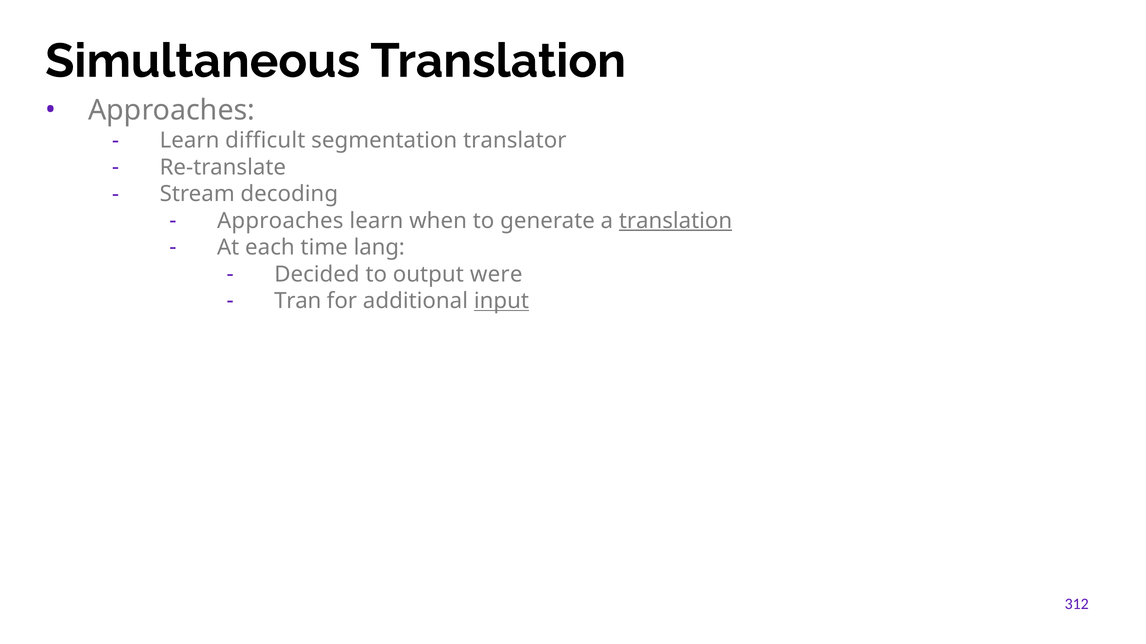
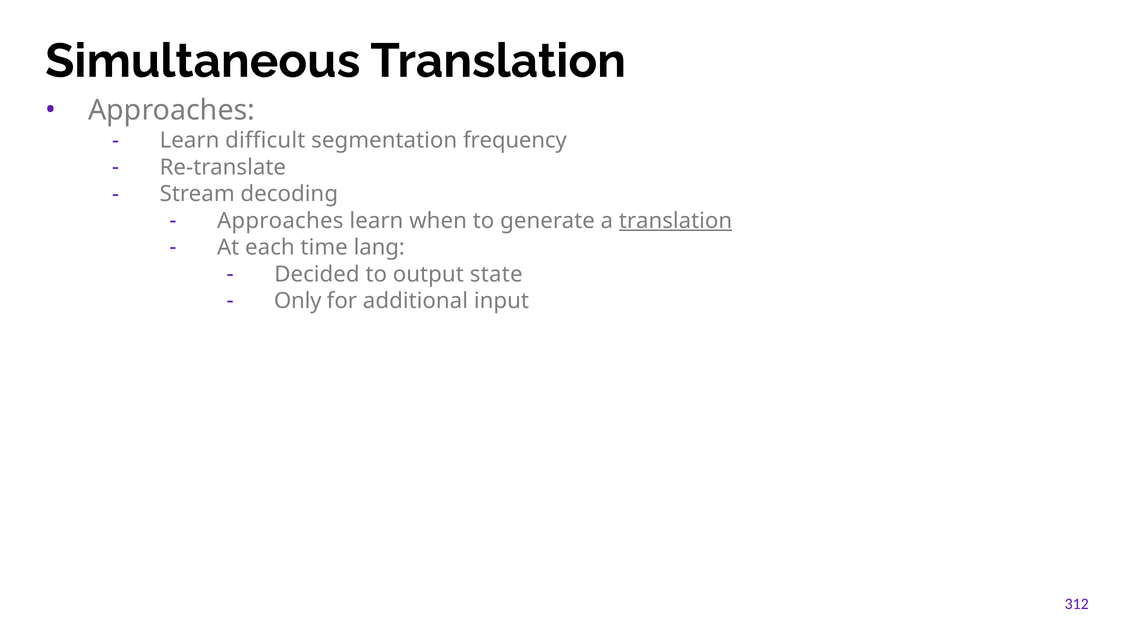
translator: translator -> frequency (515, 141)
were: were -> state (496, 274)
Tran: Tran -> Only (298, 301)
input underline: present -> none (501, 301)
